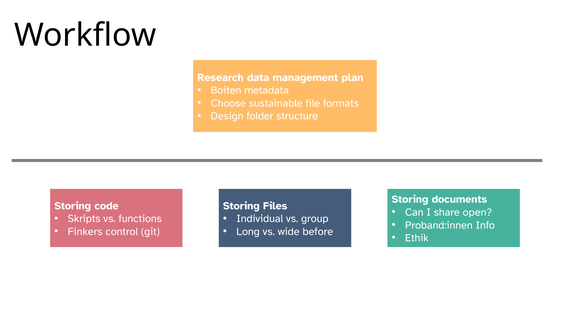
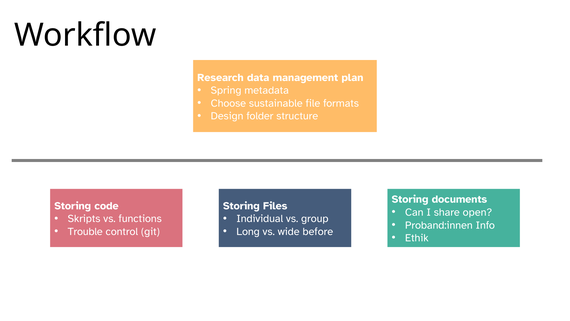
Boiten: Boiten -> Spring (226, 90)
Finkers: Finkers -> Trouble (85, 231)
